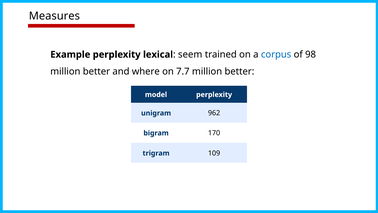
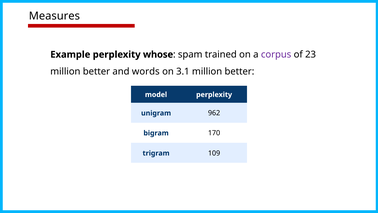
lexical: lexical -> whose (158, 54)
seem: seem -> spam (190, 54)
corpus colour: blue -> purple (276, 54)
98: 98 -> 23 (311, 54)
where: where -> words (146, 71)
7.7: 7.7 -> 3.1 (183, 71)
